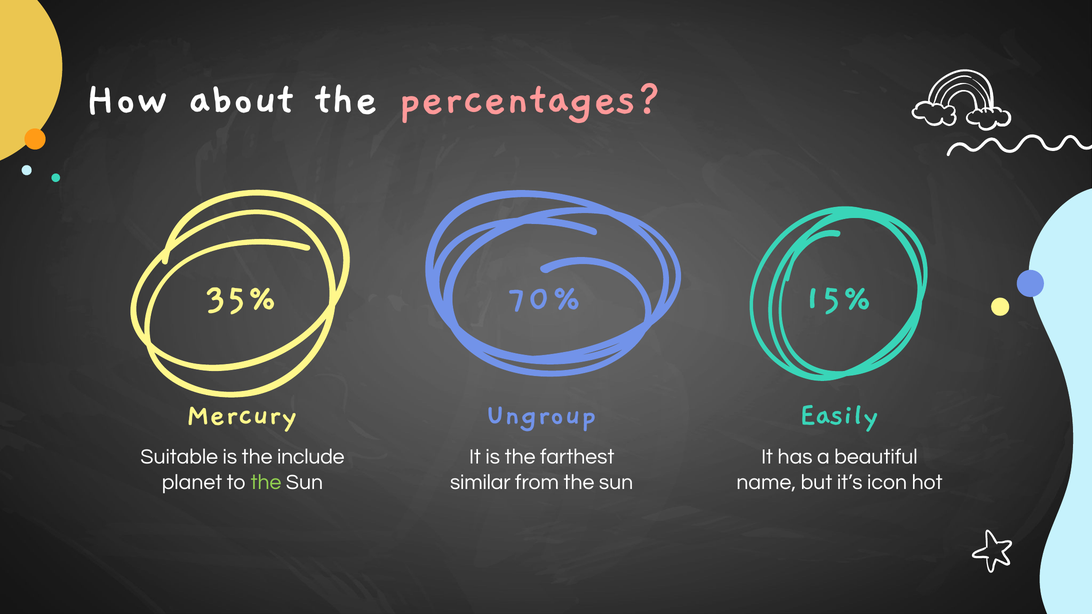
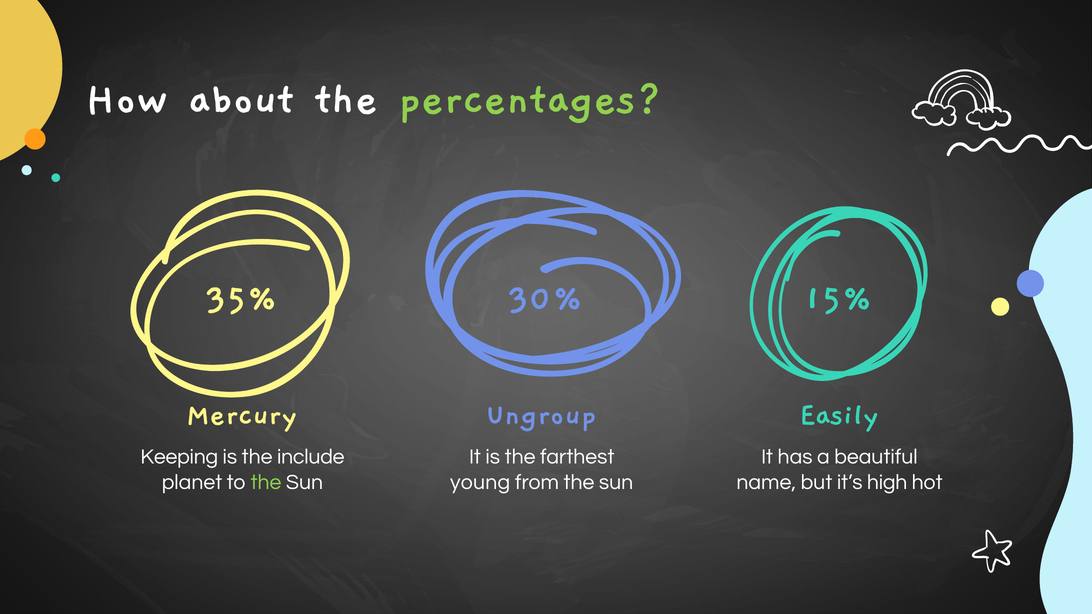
percentages colour: pink -> light green (531, 97)
70%: 70% -> 30% (545, 297)
Suitable: Suitable -> Keeping (179, 457)
similar: similar -> young (480, 482)
icon: icon -> high (887, 482)
